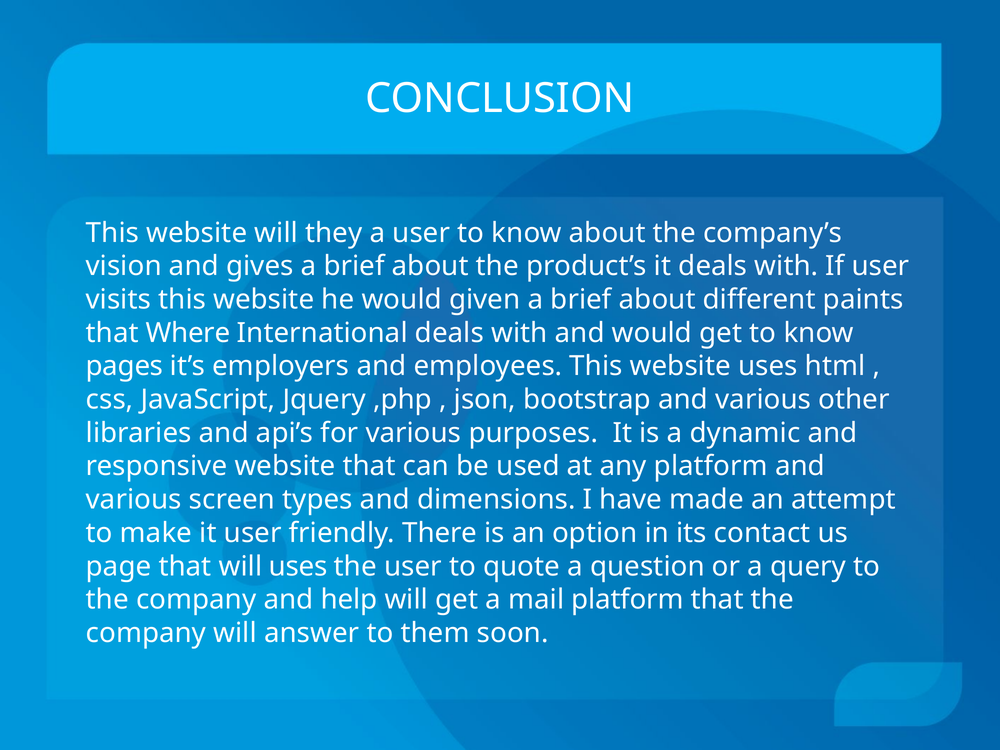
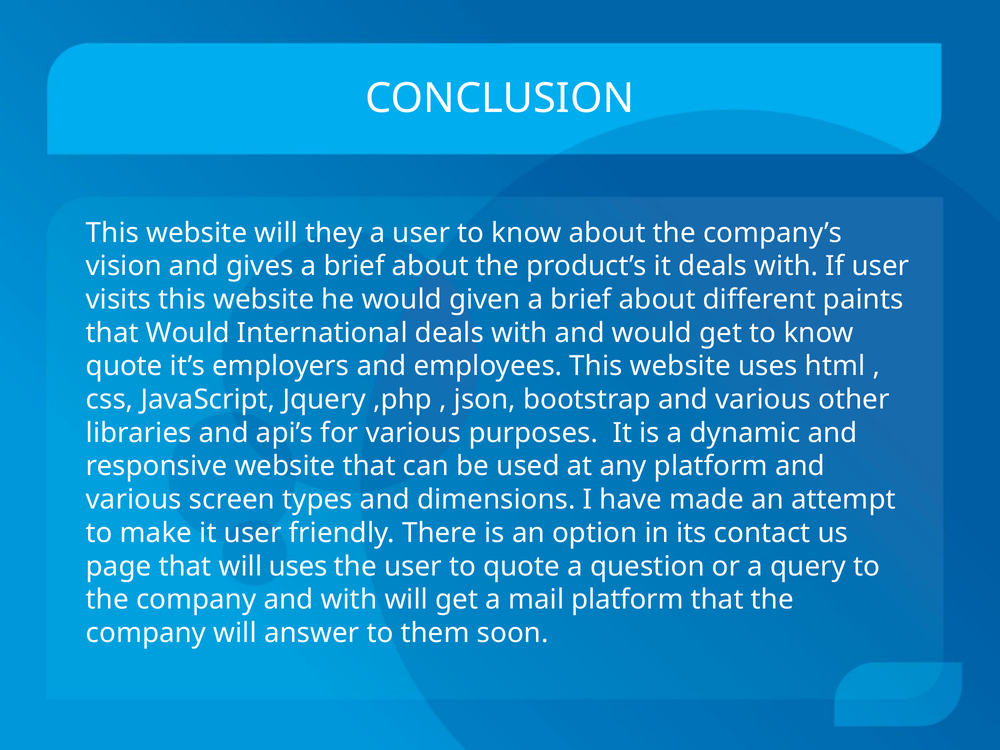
that Where: Where -> Would (188, 333)
pages: pages -> quote (124, 366)
and help: help -> with (349, 600)
